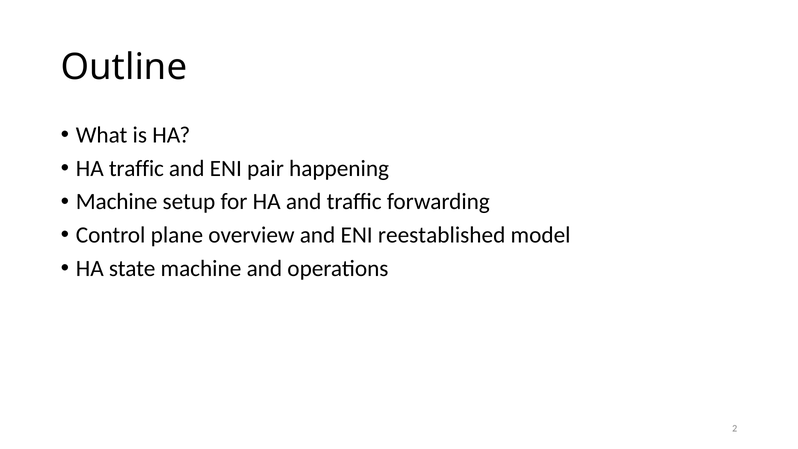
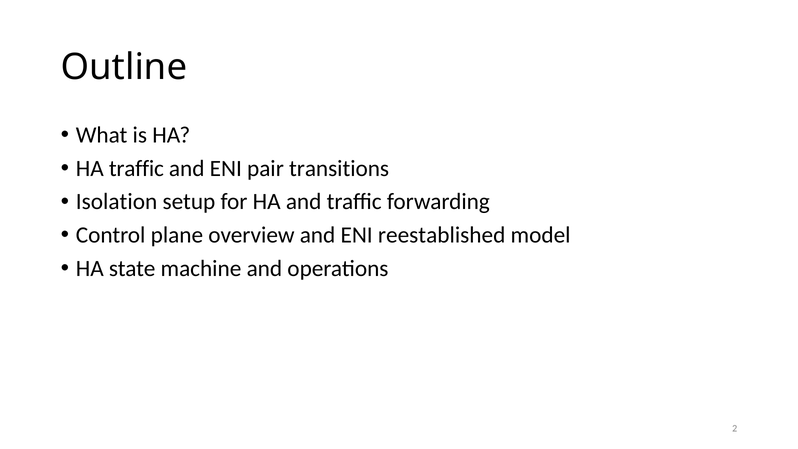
happening: happening -> transitions (339, 168)
Machine: Machine -> Isolation (117, 202)
